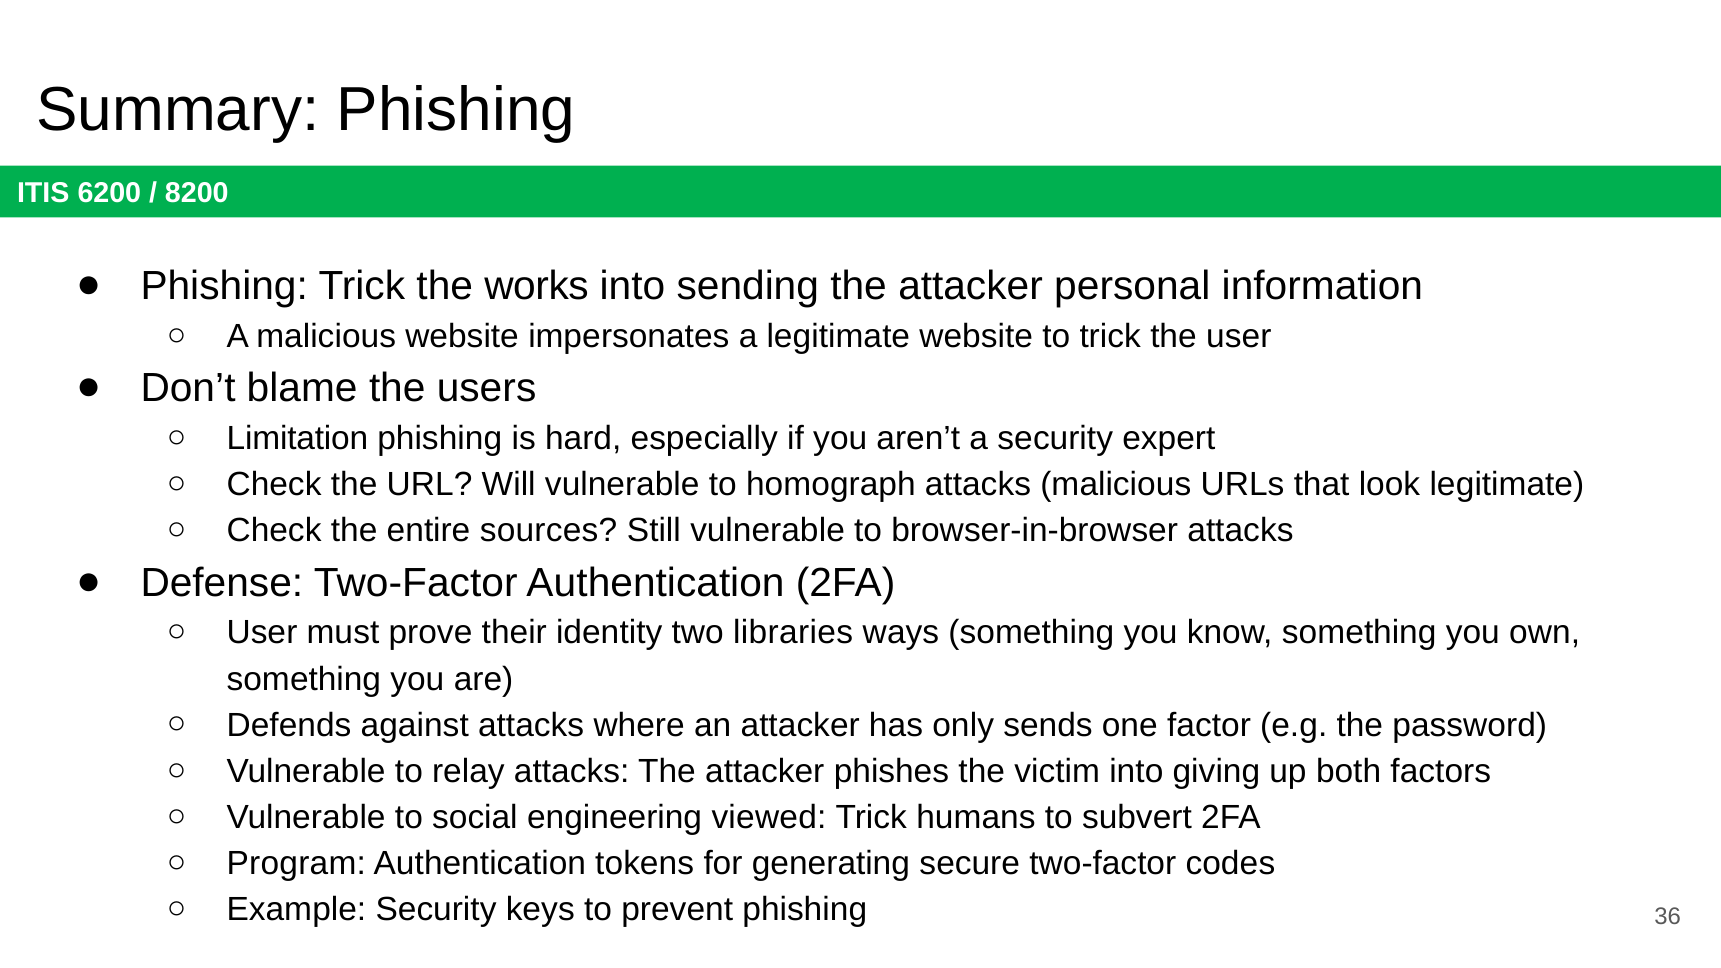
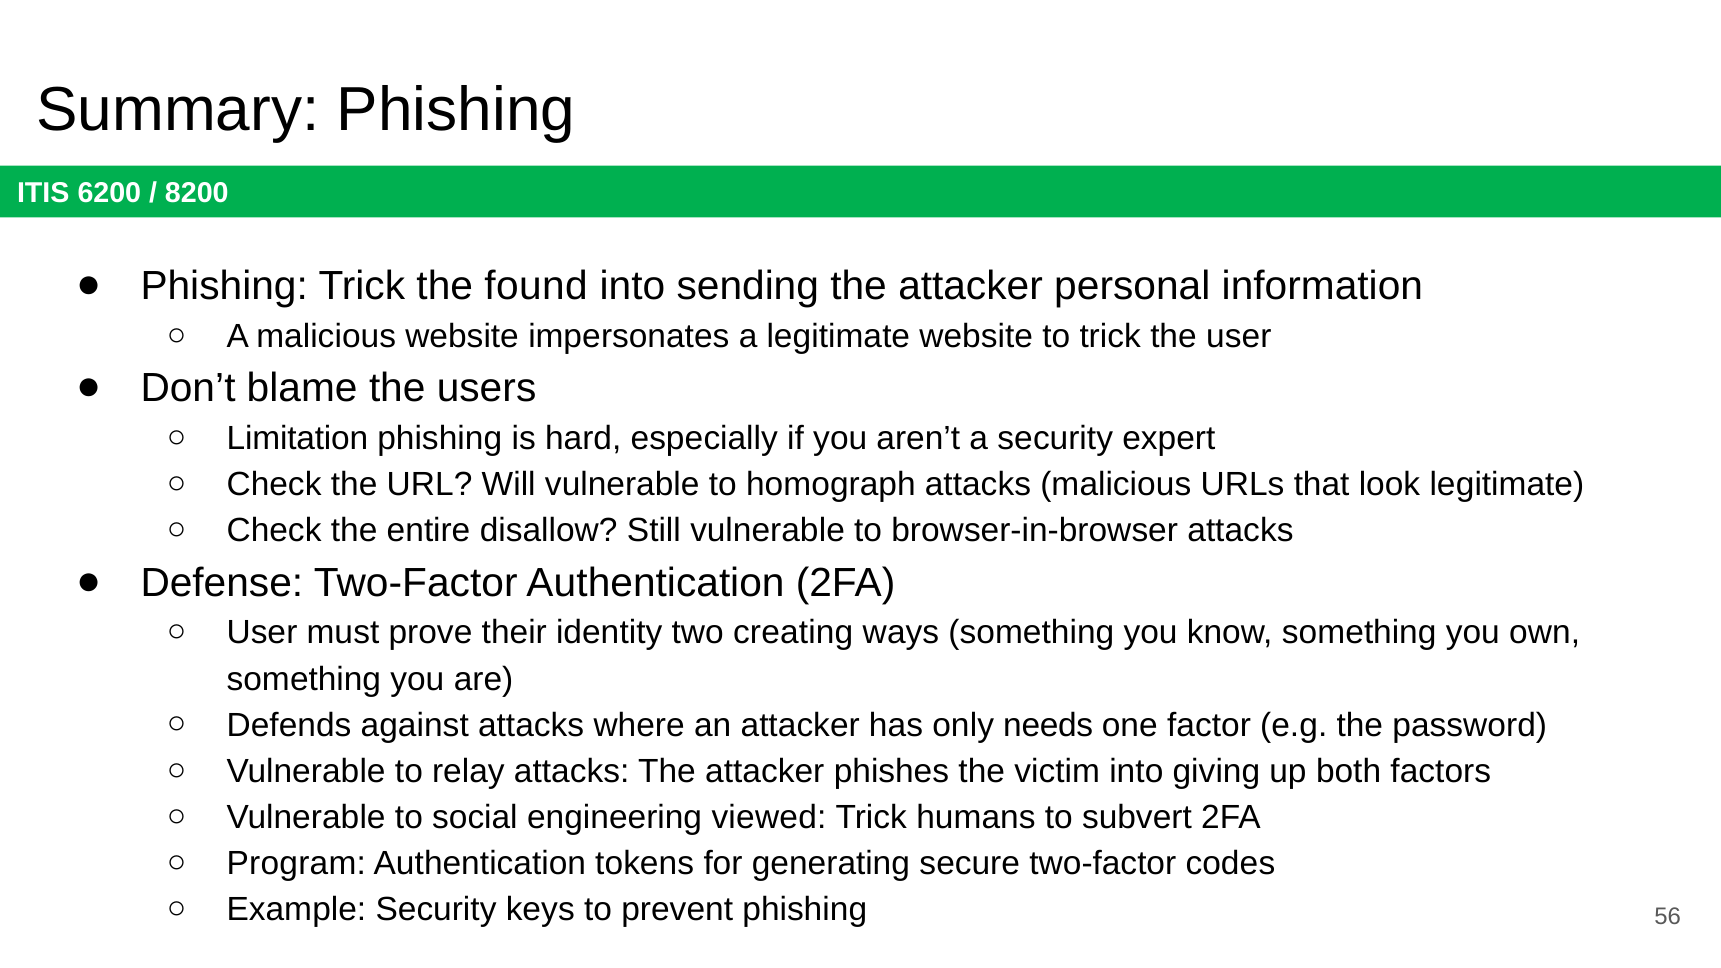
works: works -> found (536, 286)
sources: sources -> disallow (549, 531)
libraries: libraries -> creating (793, 633)
sends: sends -> needs (1048, 725)
36: 36 -> 56 (1668, 916)
